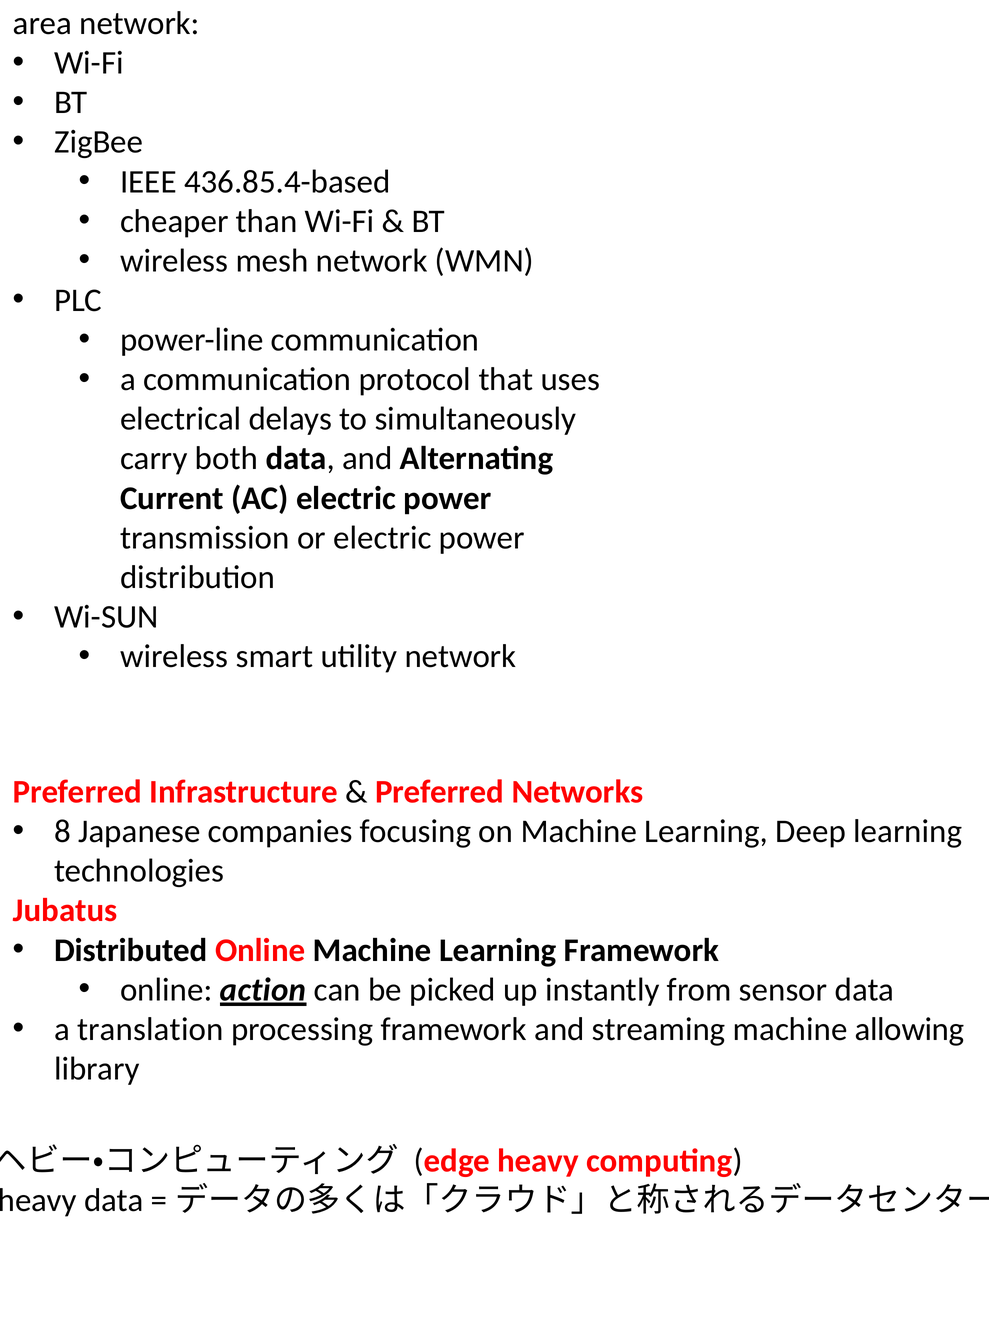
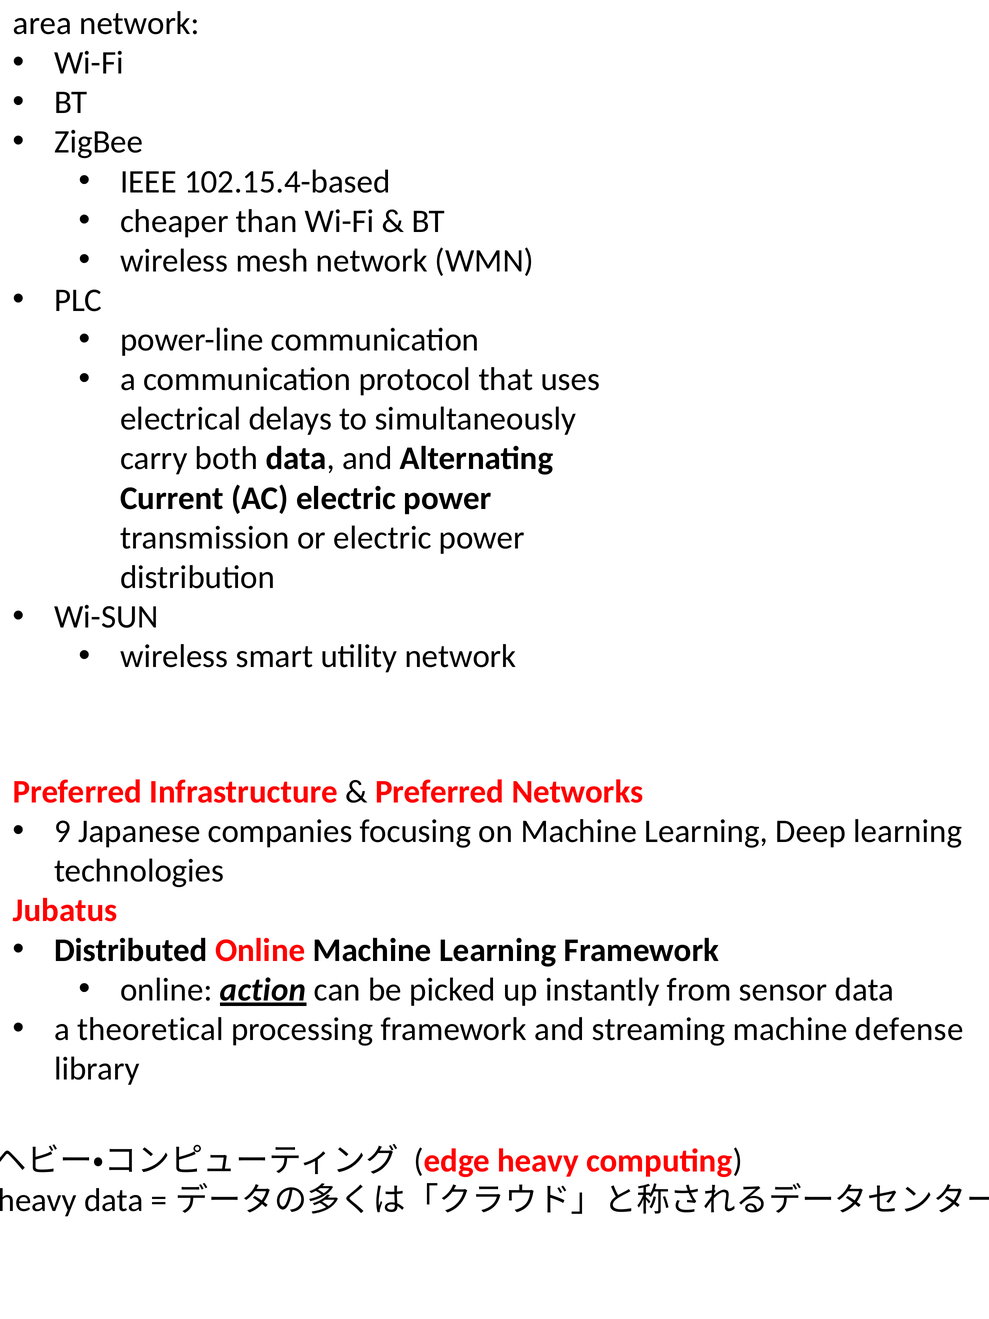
436.85.4-based: 436.85.4-based -> 102.15.4-based (287, 182)
8: 8 -> 9 (62, 831)
translation: translation -> theoretical (150, 1029)
allowing: allowing -> defense (909, 1029)
